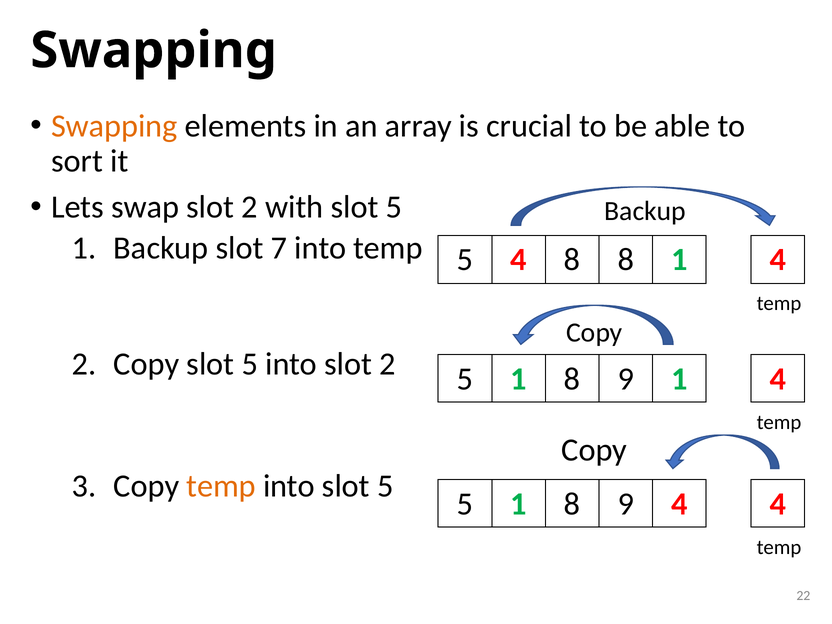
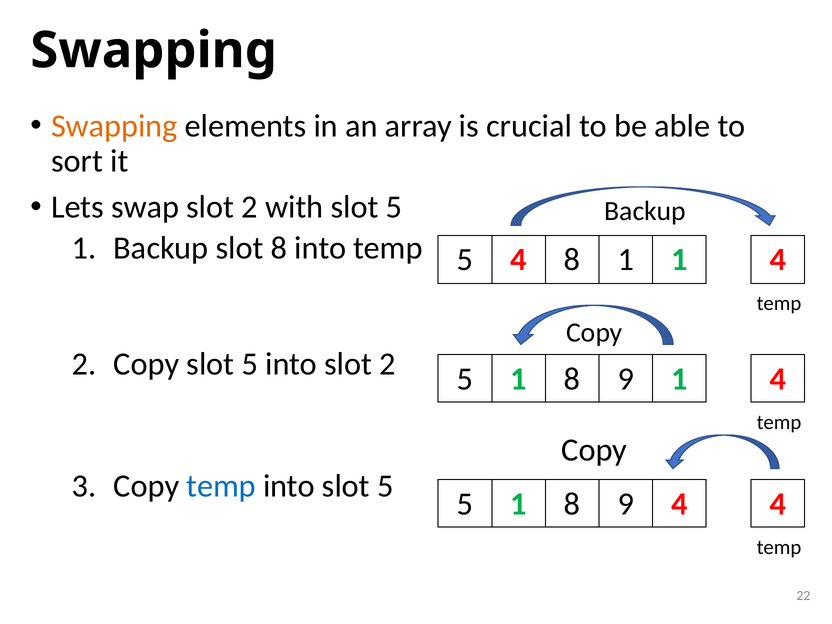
slot 7: 7 -> 8 (279, 248)
8 8: 8 -> 1 (626, 260)
temp colour: orange -> blue (221, 486)
